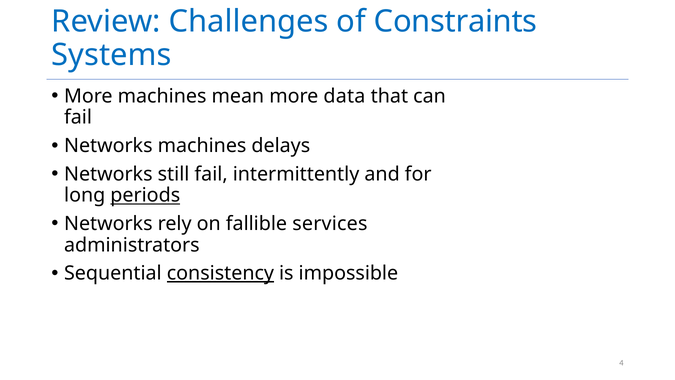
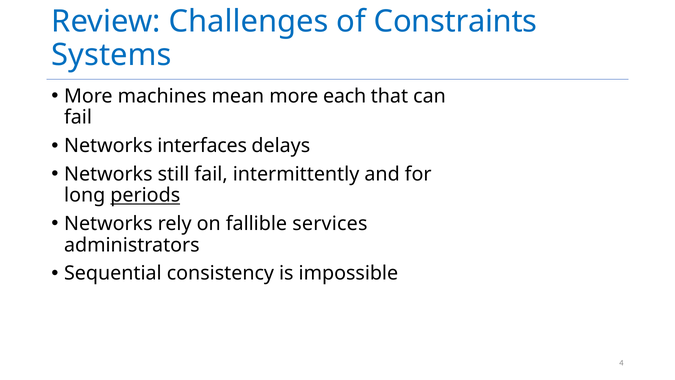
data: data -> each (345, 96)
Networks machines: machines -> interfaces (202, 146)
consistency underline: present -> none (220, 273)
